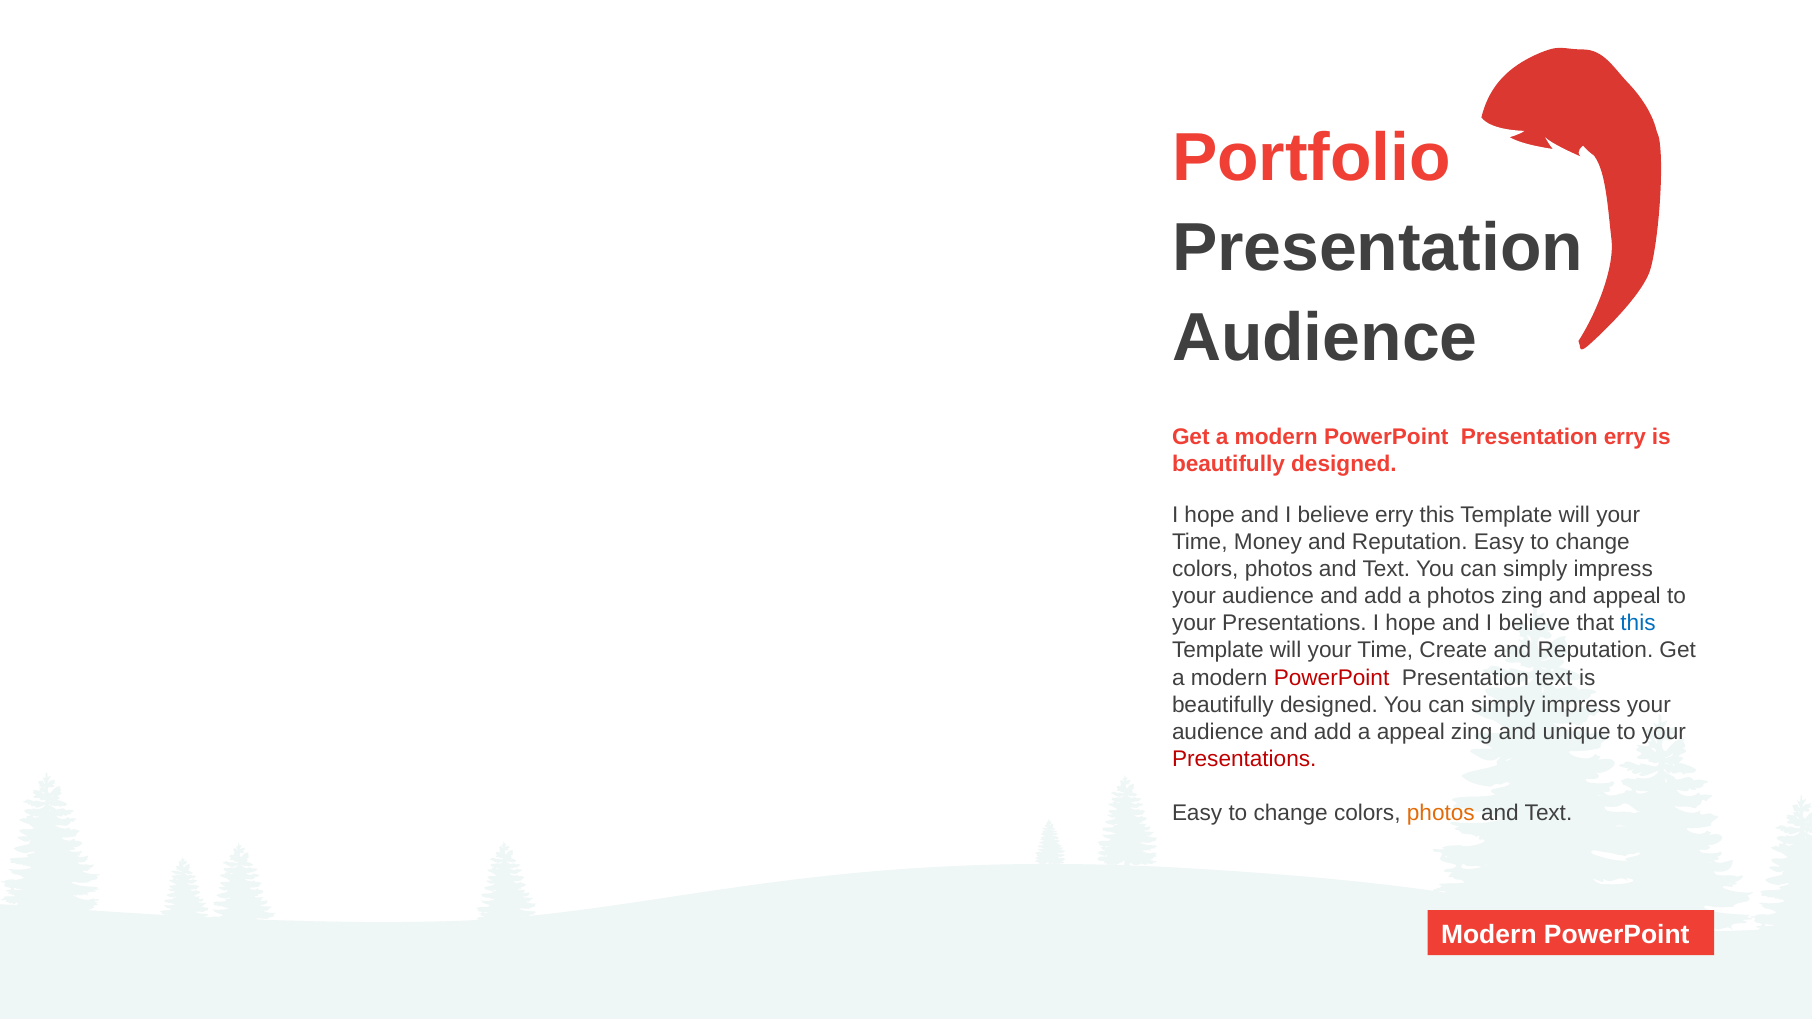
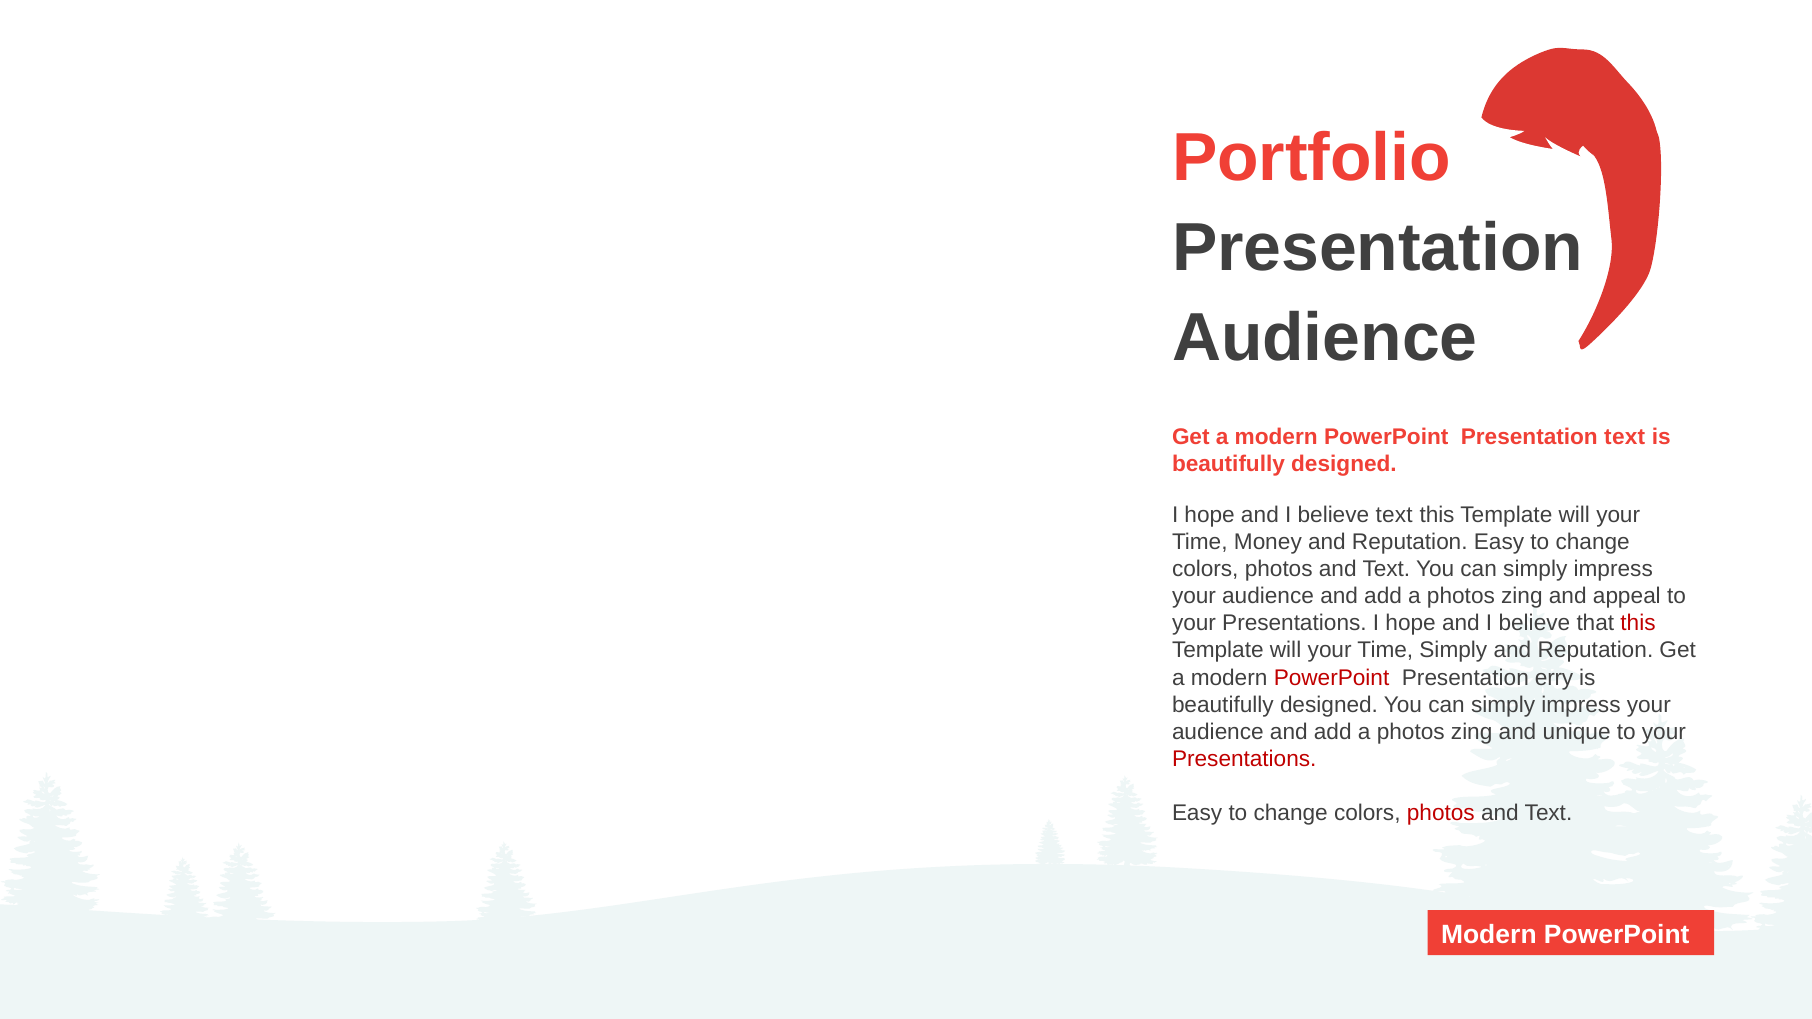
Presentation erry: erry -> text (1625, 437)
believe erry: erry -> text (1394, 515)
this colour: blue -> red (1638, 623)
Time Create: Create -> Simply (1453, 651)
Presentation text: text -> erry (1554, 678)
appeal: appeal -> photos (1411, 732)
photos colour: orange -> red (1441, 814)
